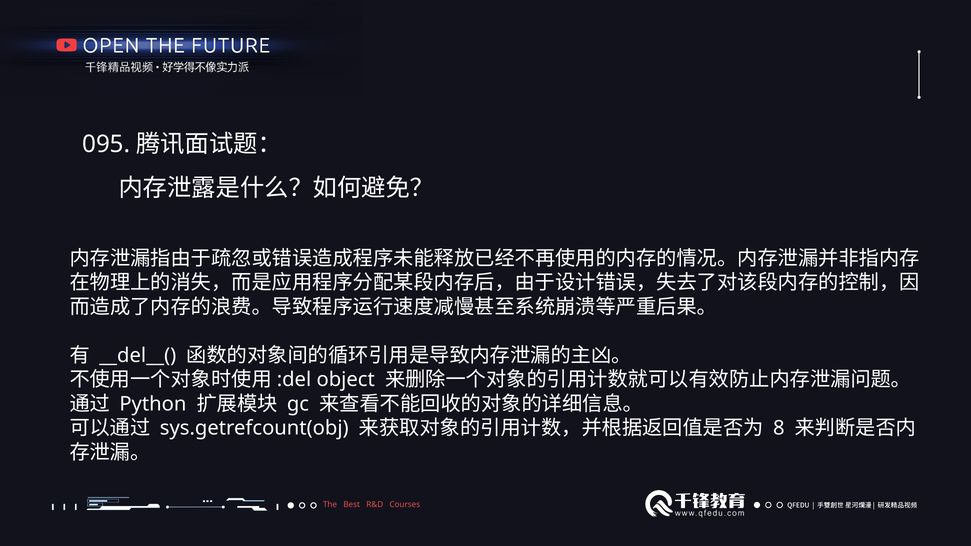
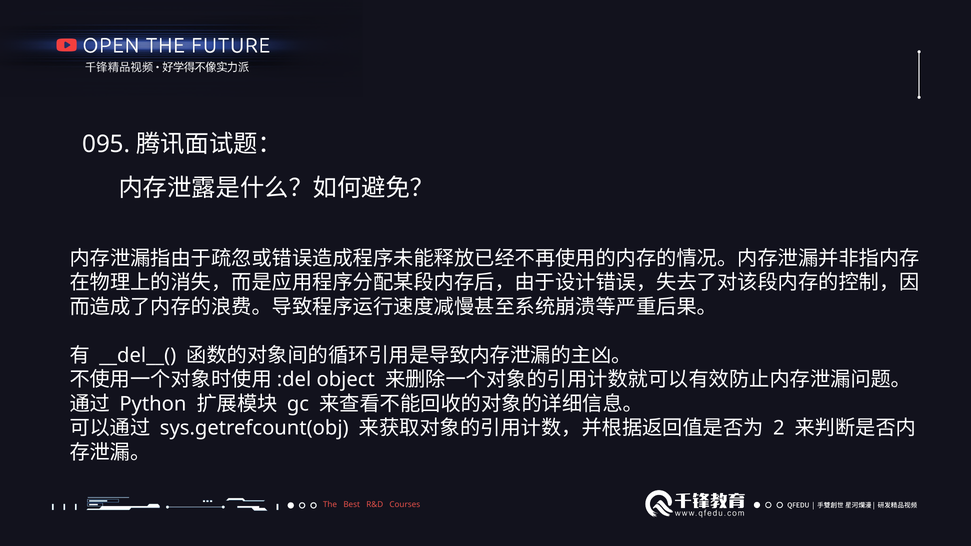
8: 8 -> 2 (779, 428)
